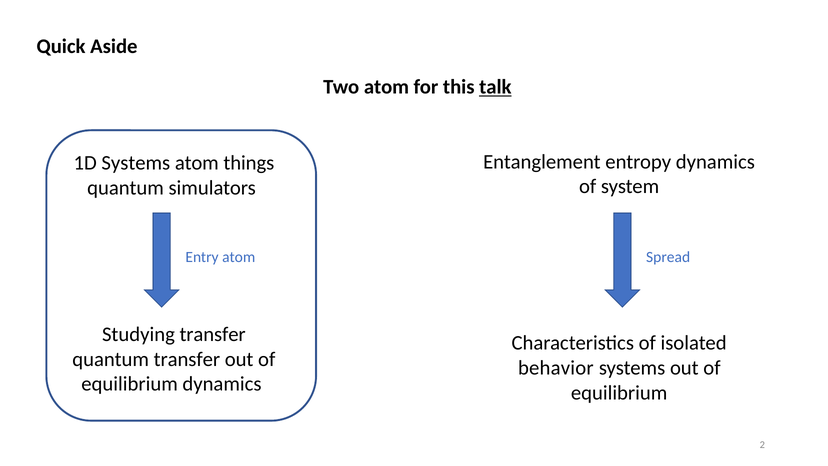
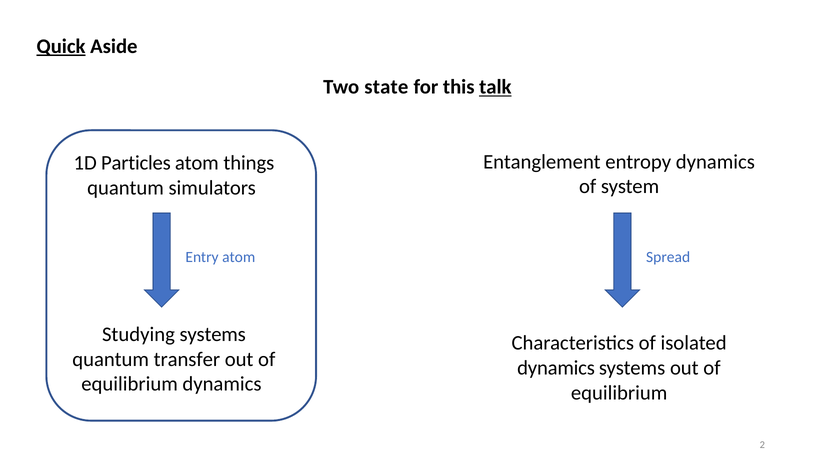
Quick underline: none -> present (61, 46)
Two atom: atom -> state (386, 87)
1D Systems: Systems -> Particles (136, 163)
Studying transfer: transfer -> systems (213, 334)
behavior: behavior -> dynamics (556, 368)
